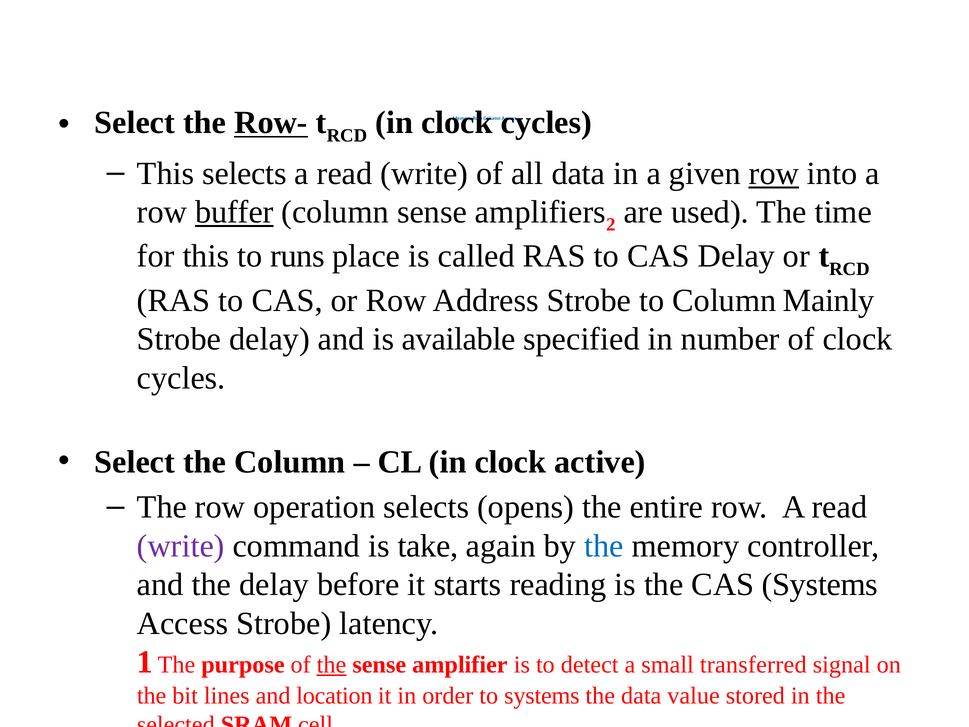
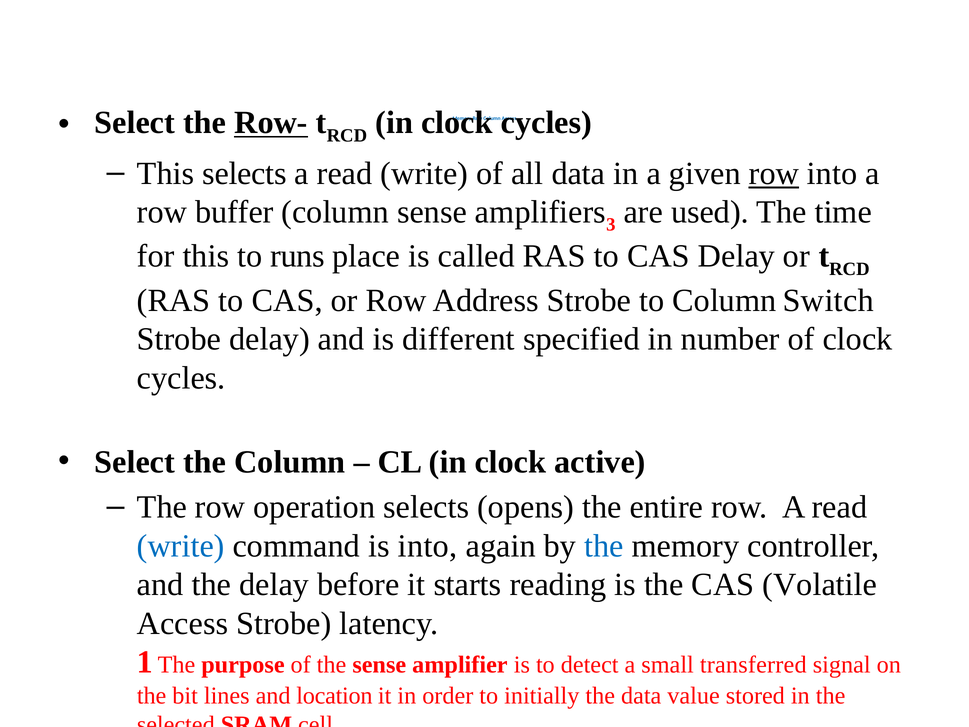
buffer underline: present -> none (234, 212)
2: 2 -> 3 (611, 225)
Mainly: Mainly -> Switch (828, 300)
available: available -> different (459, 339)
write colour: purple -> blue (181, 546)
is take: take -> into (428, 546)
CAS Systems: Systems -> Volatile (820, 585)
the underline: present -> none (332, 665)
to systems: systems -> initially (542, 695)
